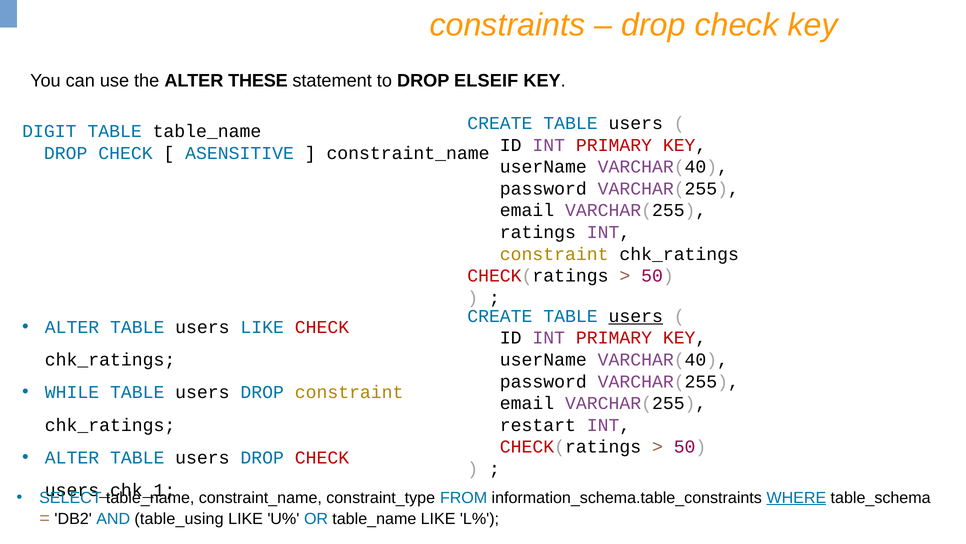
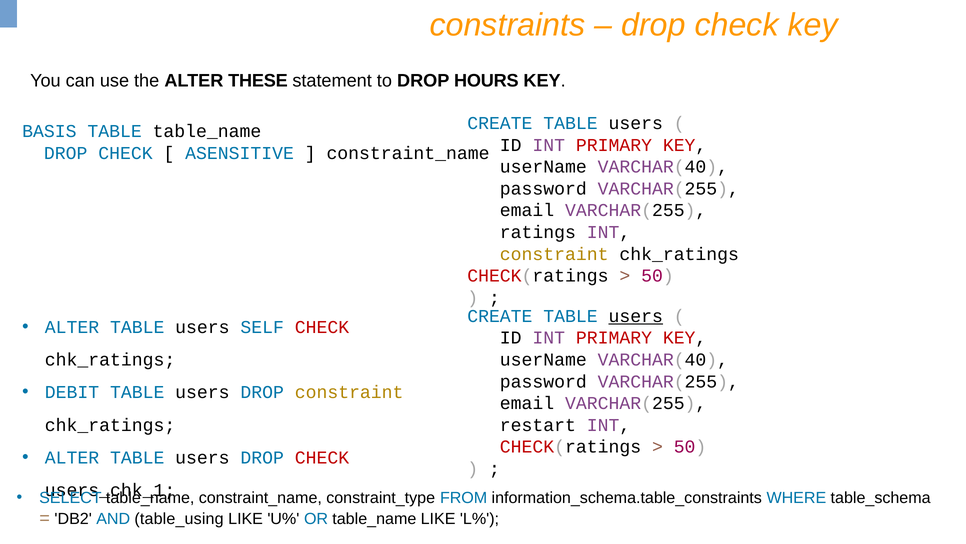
ELSEIF: ELSEIF -> HOURS (486, 80)
DIGIT: DIGIT -> BASIS (49, 131)
users LIKE: LIKE -> SELF (262, 327)
WHILE: WHILE -> DEBIT (72, 392)
WHERE underline: present -> none (796, 497)
